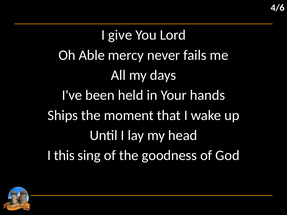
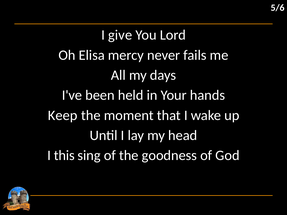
4/6: 4/6 -> 5/6 (278, 8)
Able: Able -> Elisa (92, 55)
Ships: Ships -> Keep (63, 115)
